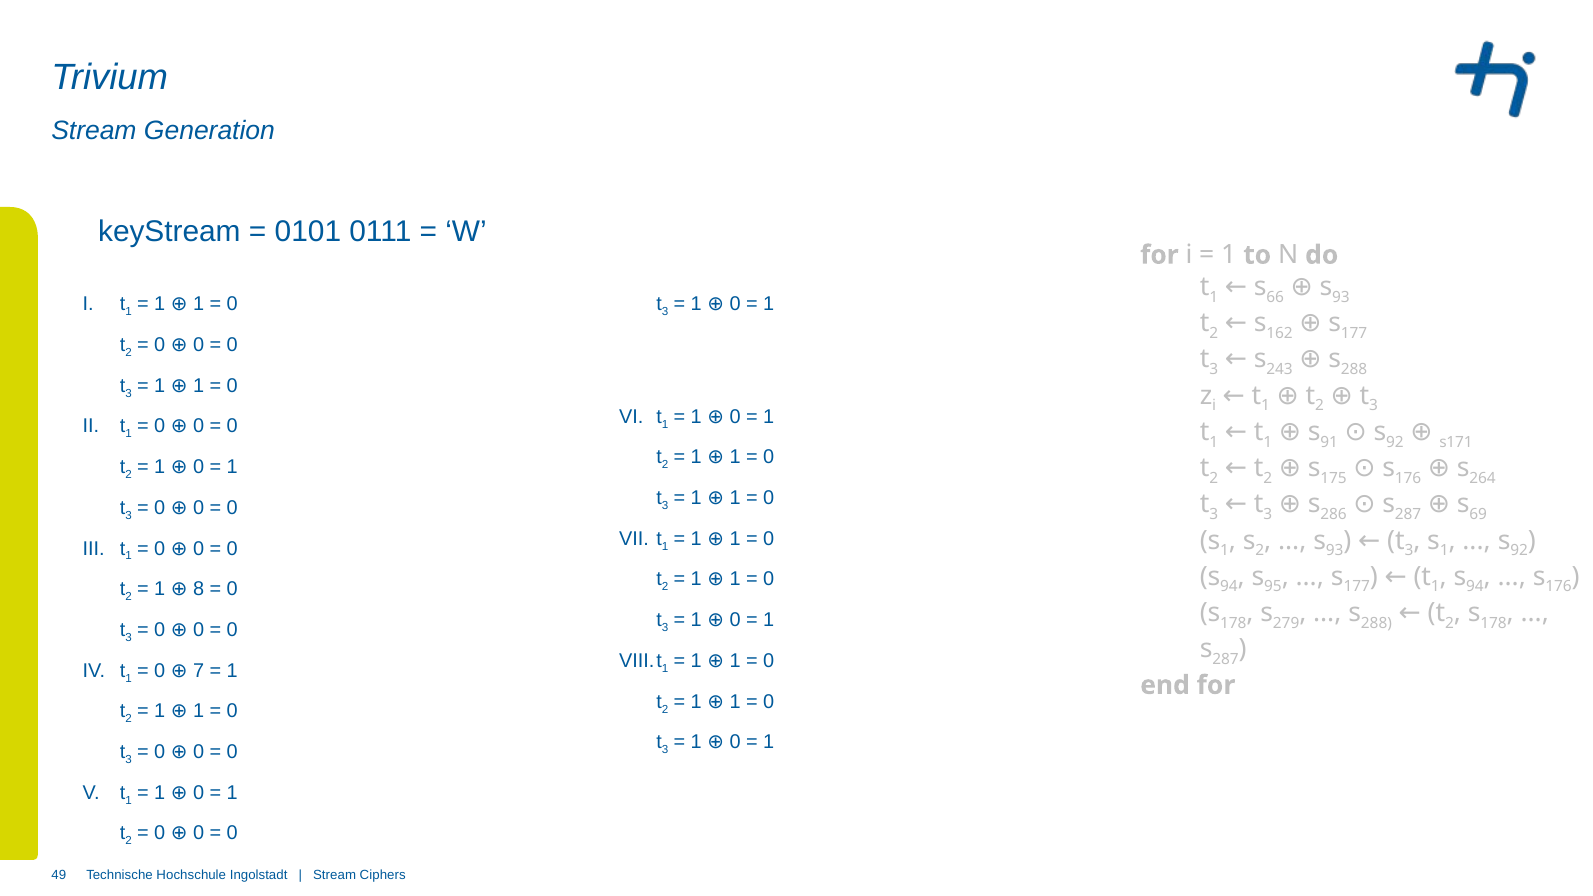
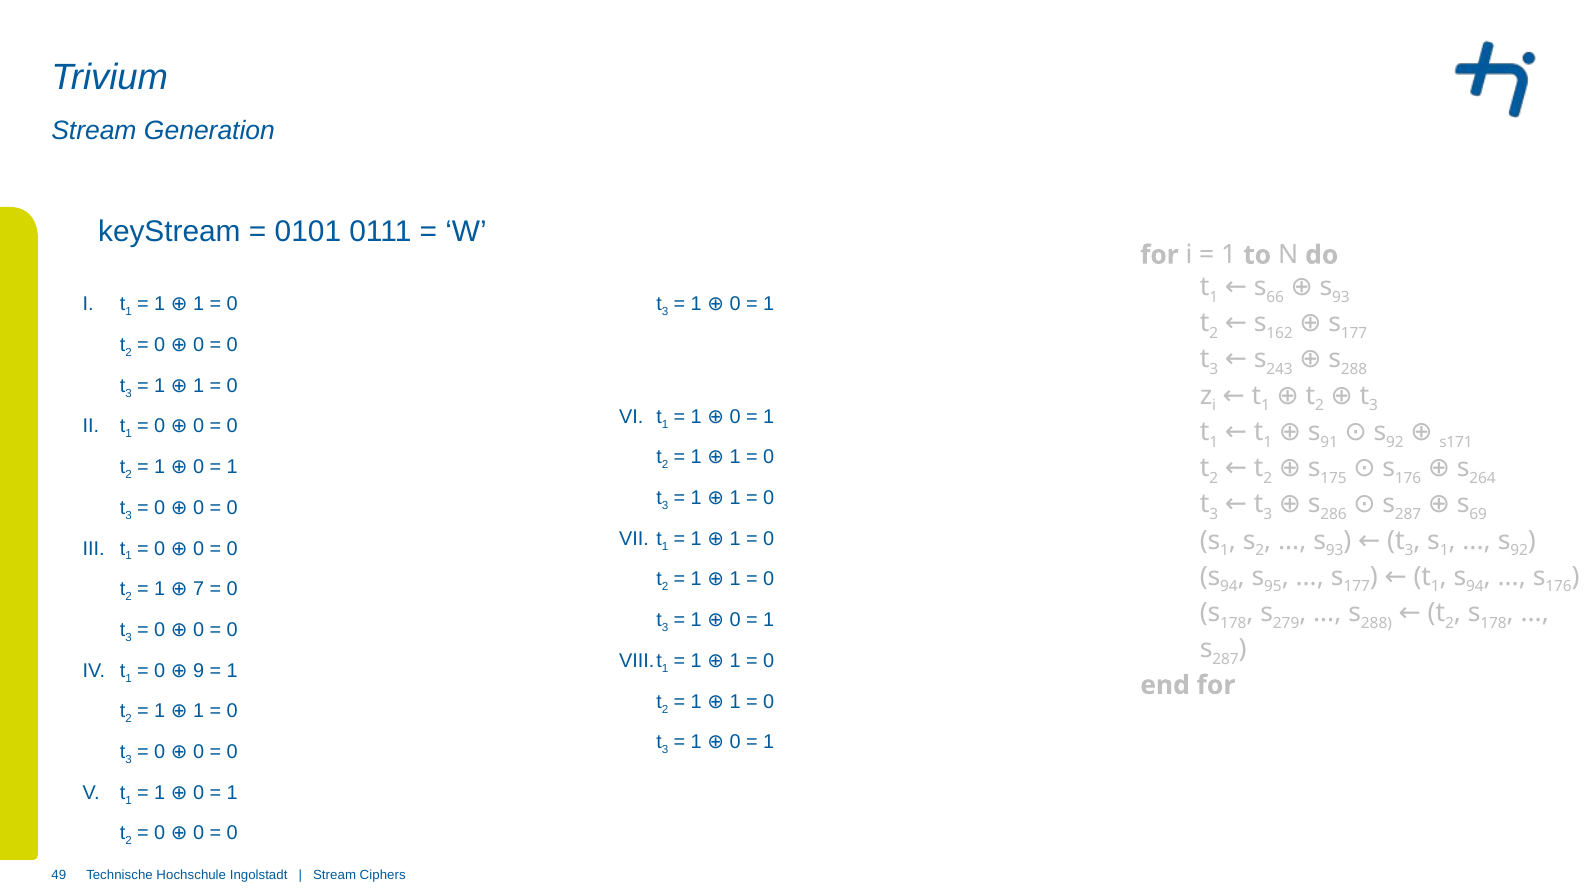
8: 8 -> 7 (199, 589)
7: 7 -> 9 (199, 671)
